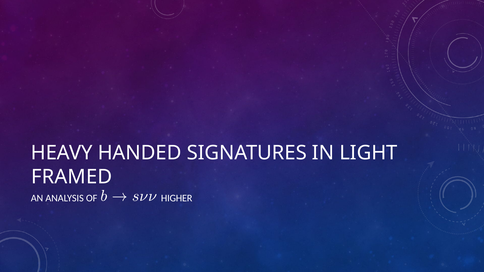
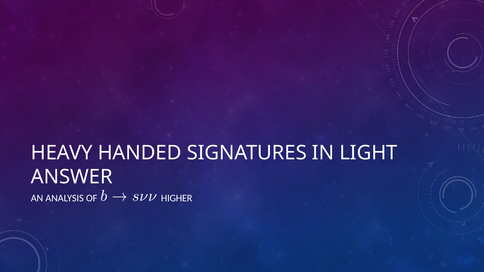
FRAMED: FRAMED -> ANSWER (72, 177)
